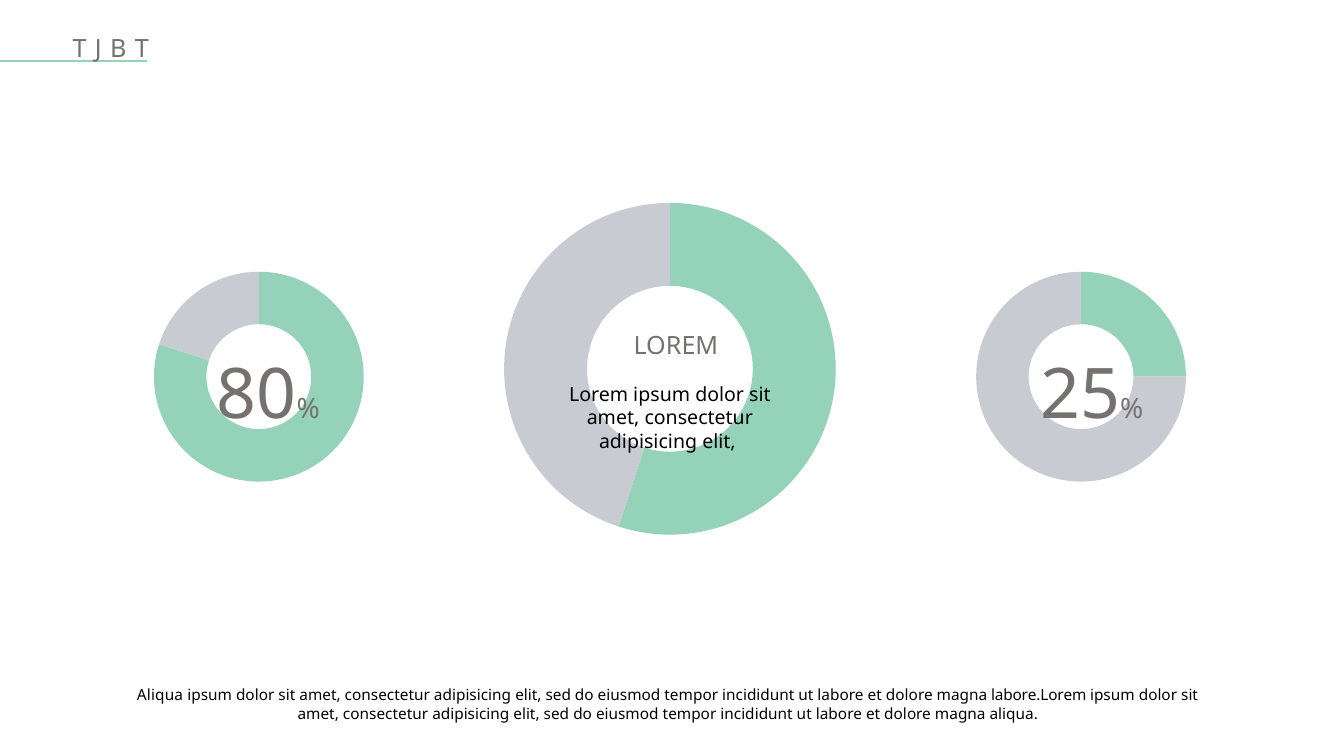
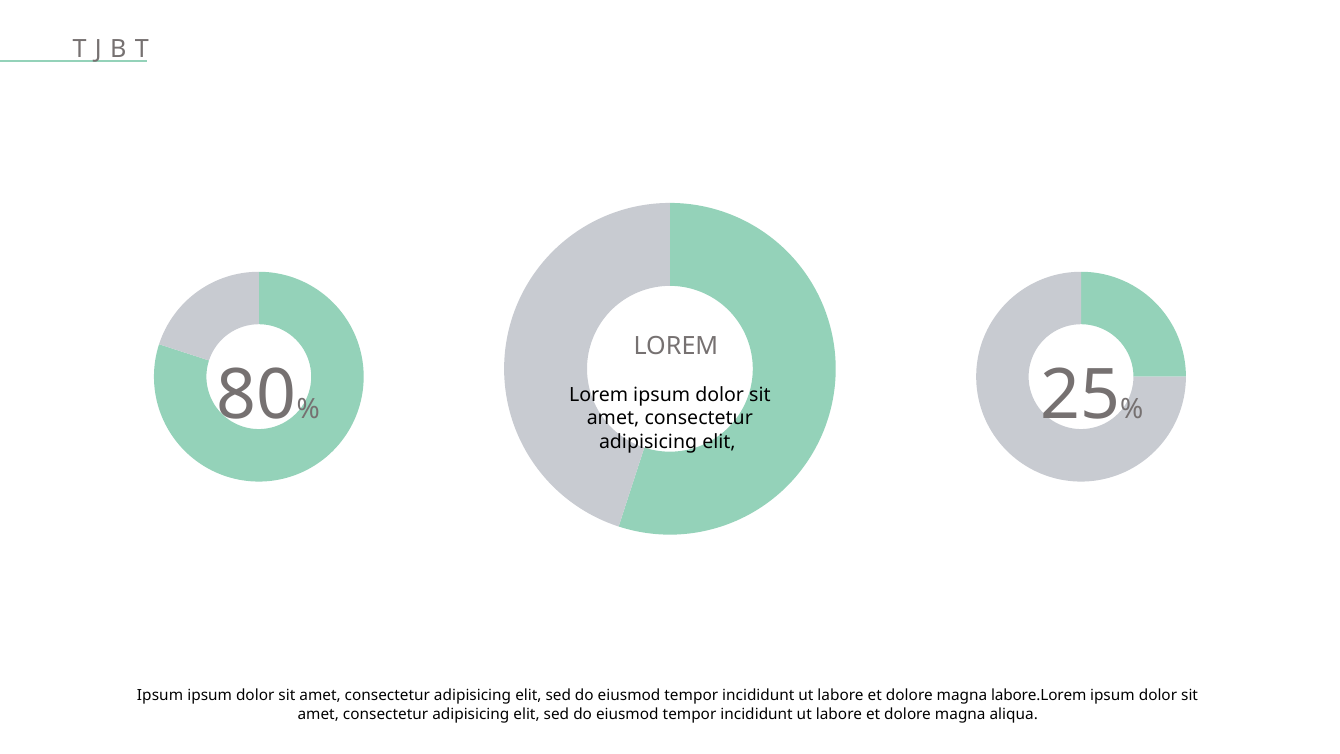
Aliqua: Aliqua -> Ipsum (160, 696)
